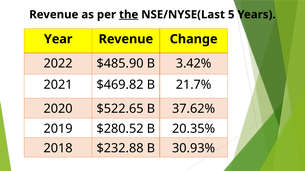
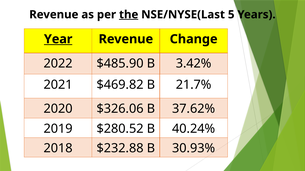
Year underline: none -> present (58, 39)
$522.65: $522.65 -> $326.06 (120, 109)
20.35%: 20.35% -> 40.24% (194, 129)
